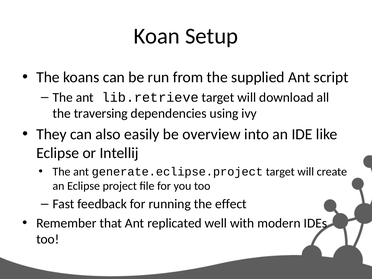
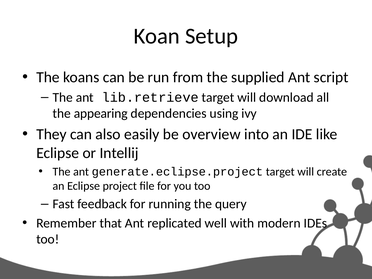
traversing: traversing -> appearing (101, 114)
effect: effect -> query (231, 204)
